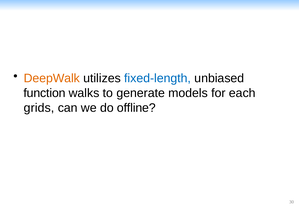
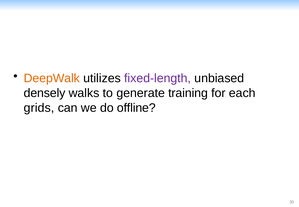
fixed-length colour: blue -> purple (158, 78)
function: function -> densely (45, 93)
models: models -> training (188, 93)
